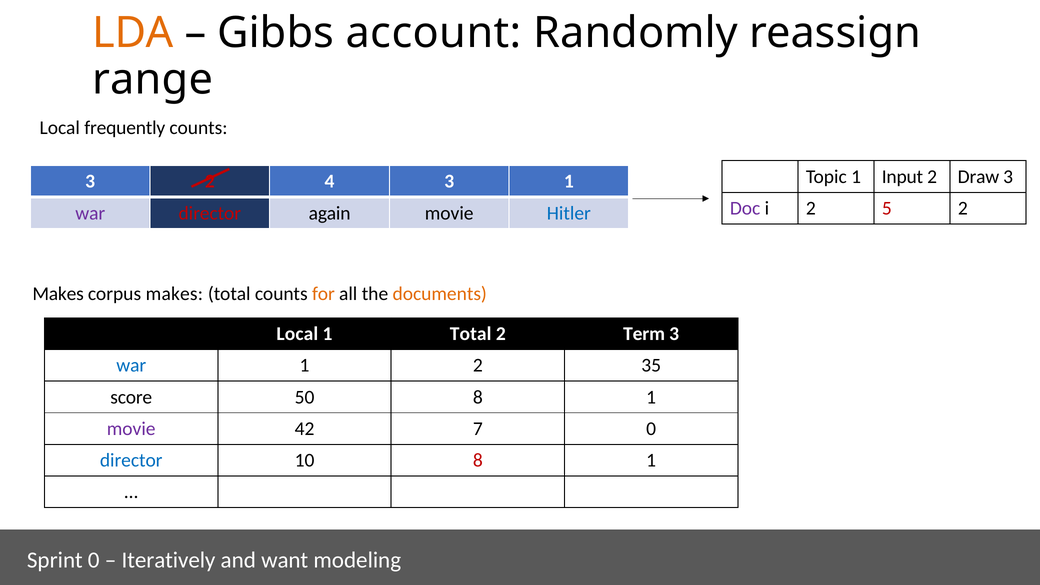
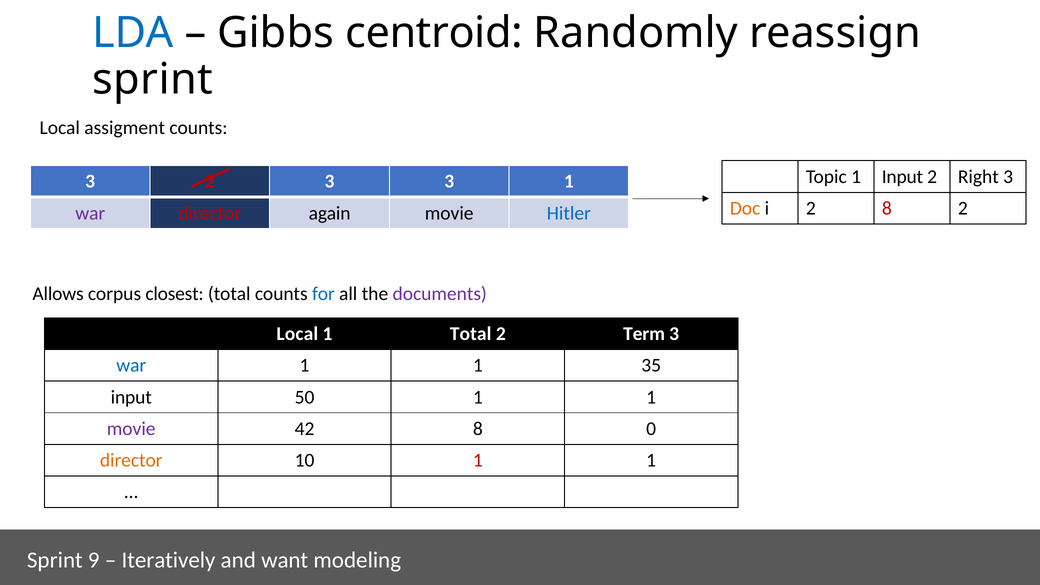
LDA colour: orange -> blue (133, 33)
account: account -> centroid (434, 33)
range: range -> sprint (153, 80)
frequently: frequently -> assigment (125, 128)
Draw: Draw -> Right (978, 177)
2 4: 4 -> 3 (330, 181)
Doc colour: purple -> orange (745, 208)
2 5: 5 -> 8 (887, 208)
Makes: Makes -> Allows (58, 294)
corpus makes: makes -> closest (175, 294)
for colour: orange -> blue (323, 294)
documents colour: orange -> purple (440, 294)
2: 2 -> 1 (478, 366)
score: score -> input (131, 397)
50 8: 8 -> 1 (478, 397)
42 7: 7 -> 8 (478, 429)
director colour: blue -> orange (131, 460)
10 8: 8 -> 1 (478, 460)
Sprint 0: 0 -> 9 (94, 560)
